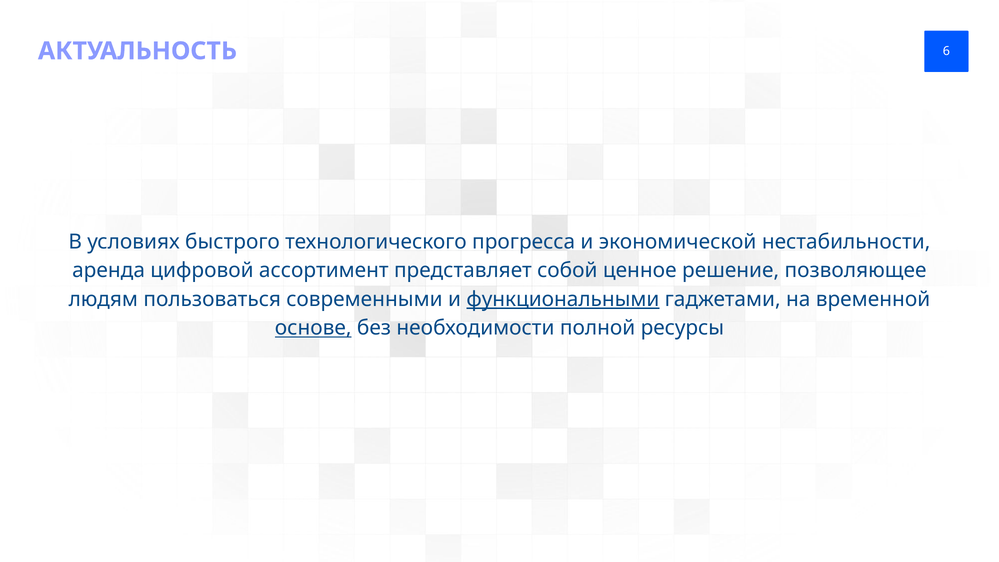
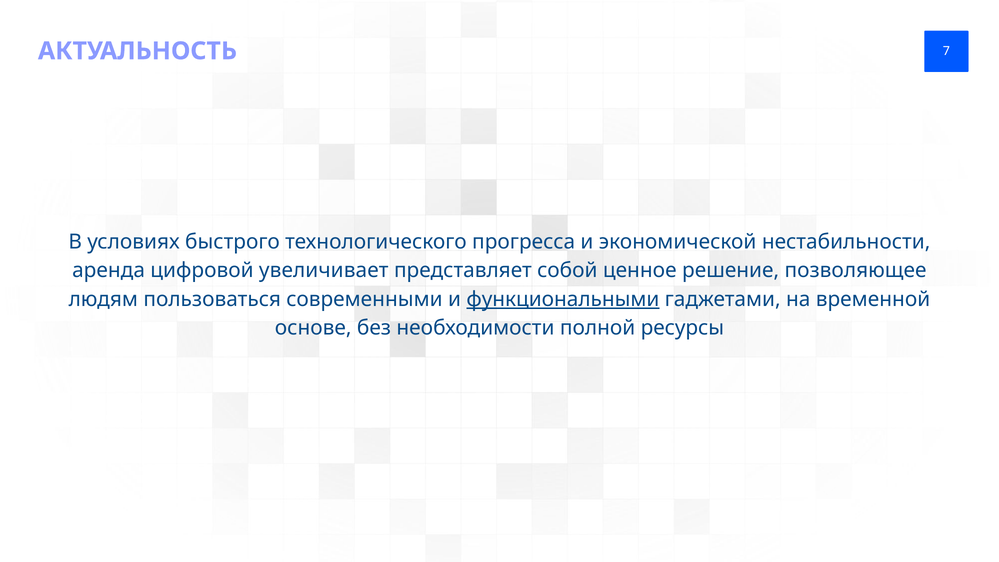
6: 6 -> 7 (946, 51)
ассортимент: ассортимент -> увеличивает (324, 271)
основе underline: present -> none (313, 328)
